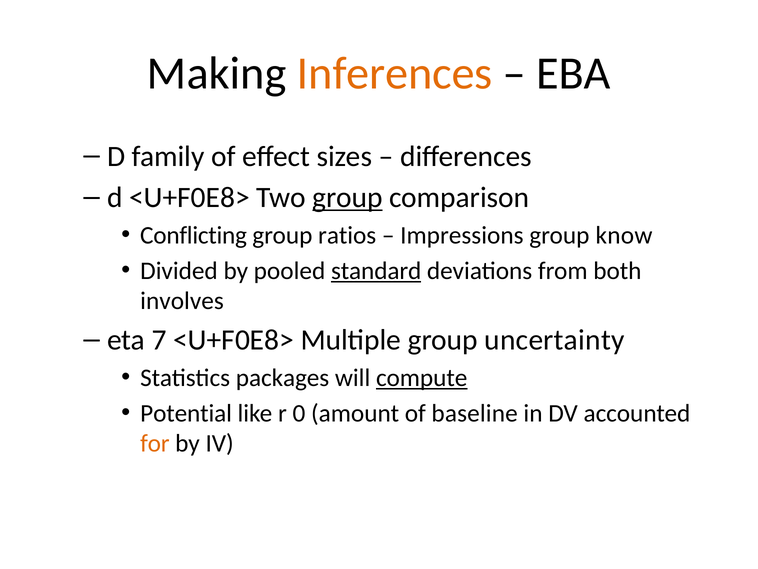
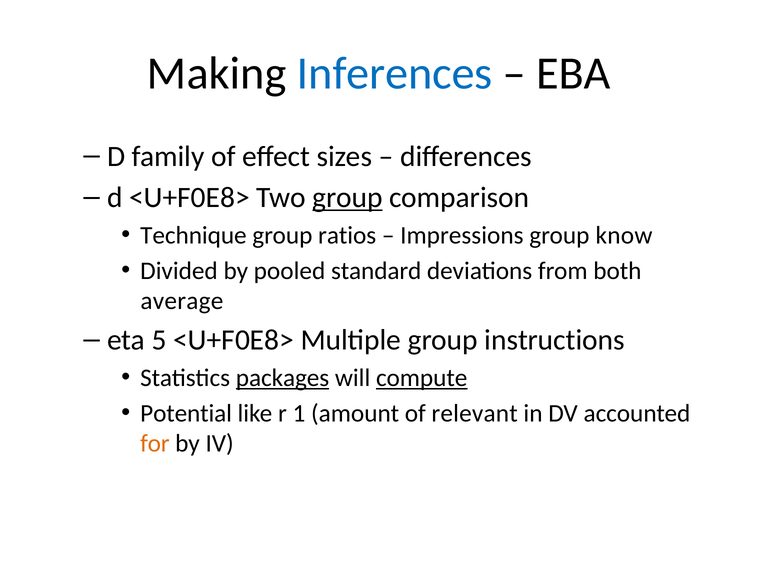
Inferences colour: orange -> blue (395, 73)
Conflicting: Conflicting -> Technique (193, 235)
standard underline: present -> none (376, 270)
involves: involves -> average (182, 301)
7: 7 -> 5 (159, 340)
uncertainty: uncertainty -> instructions (555, 340)
packages underline: none -> present (283, 377)
0: 0 -> 1 (299, 413)
baseline: baseline -> relevant (475, 413)
